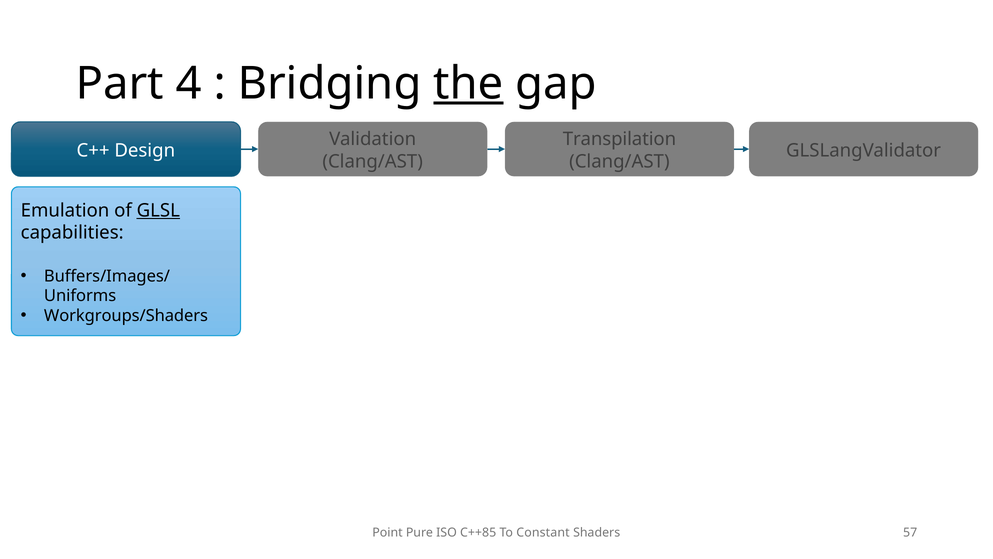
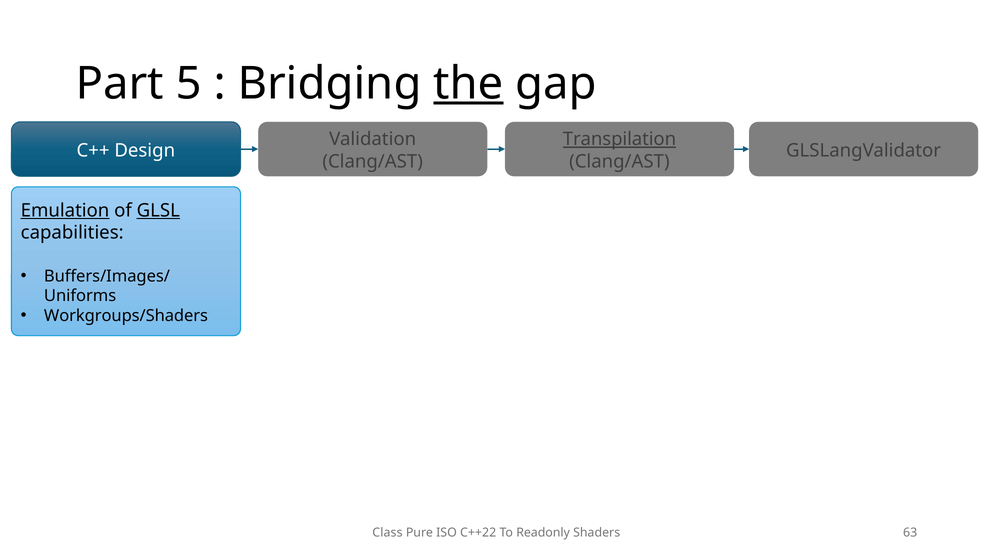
4: 4 -> 5 (189, 83)
Transpilation underline: none -> present (619, 139)
Emulation underline: none -> present (65, 210)
Point: Point -> Class (387, 532)
C++85: C++85 -> C++22 (478, 532)
Constant: Constant -> Readonly (543, 532)
57: 57 -> 63 (910, 532)
